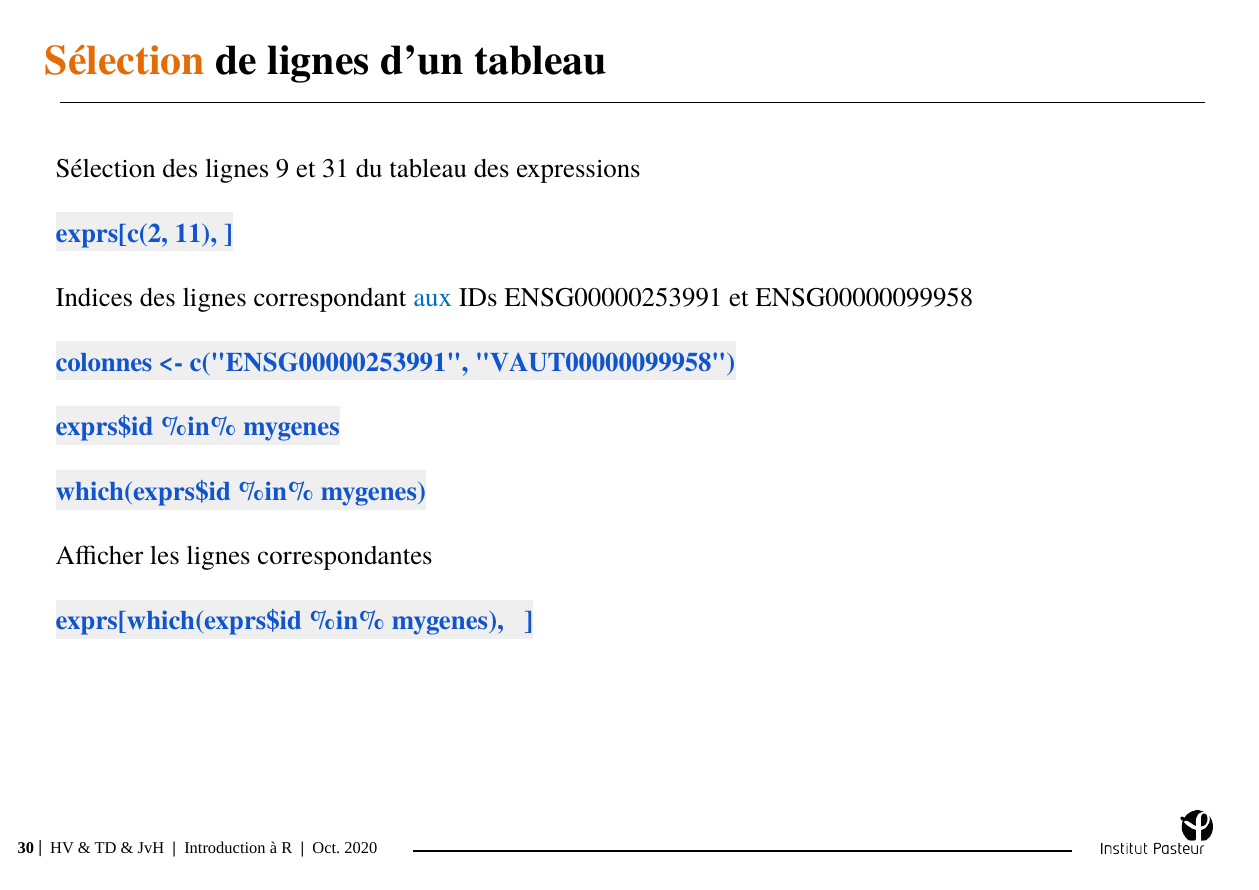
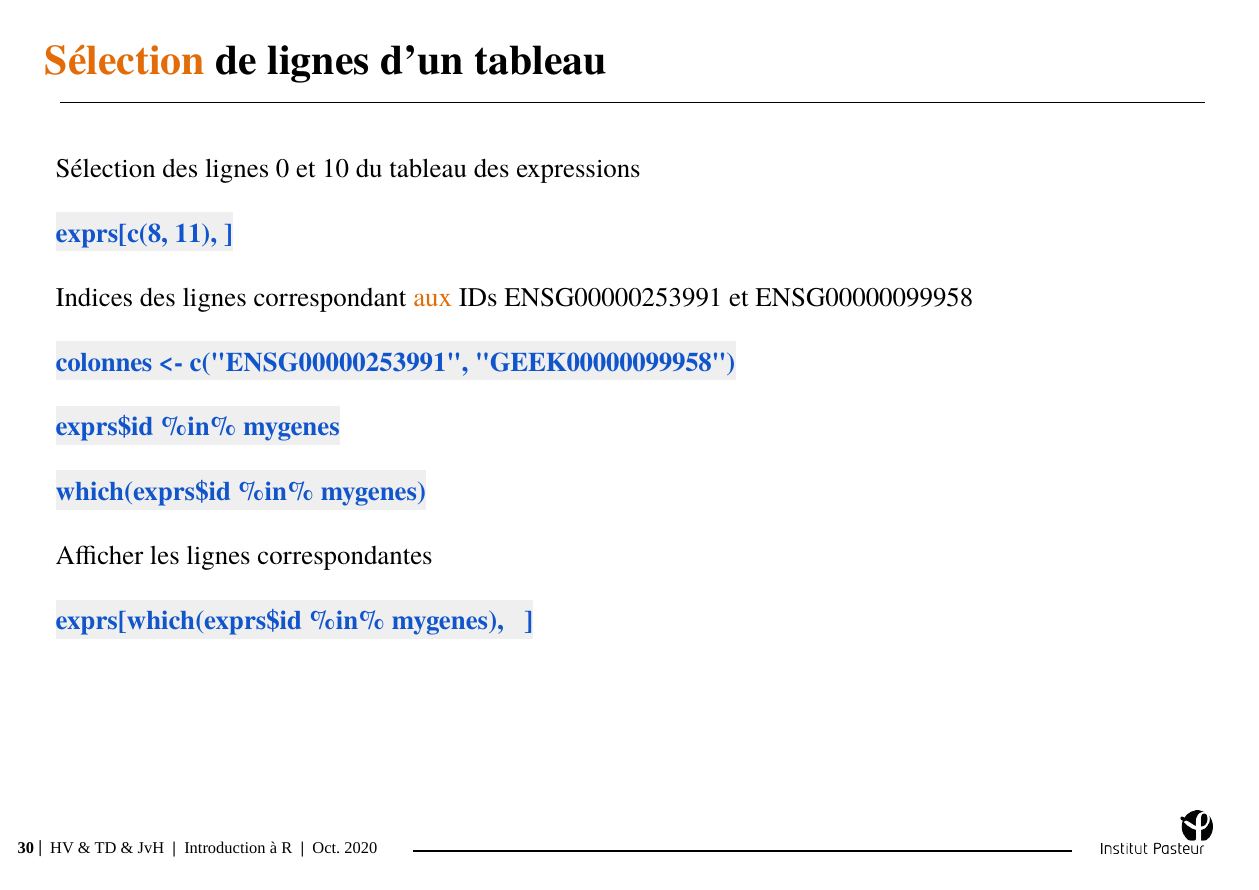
9: 9 -> 0 (283, 169)
31: 31 -> 10 (336, 169)
exprs[c(2: exprs[c(2 -> exprs[c(8 (112, 233)
aux colour: blue -> orange (433, 298)
VAUT00000099958: VAUT00000099958 -> GEEK00000099958 (605, 362)
